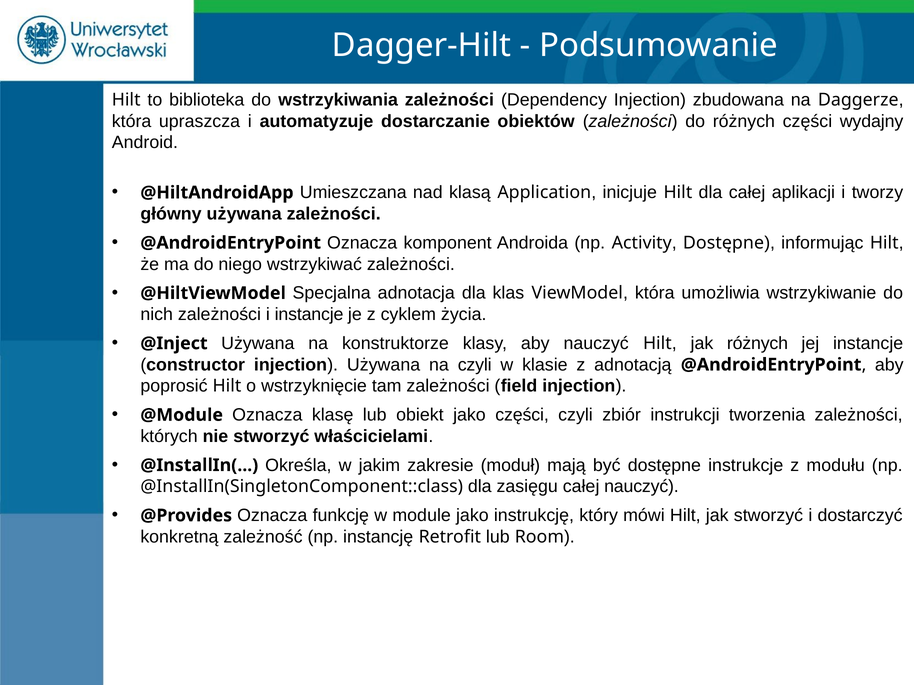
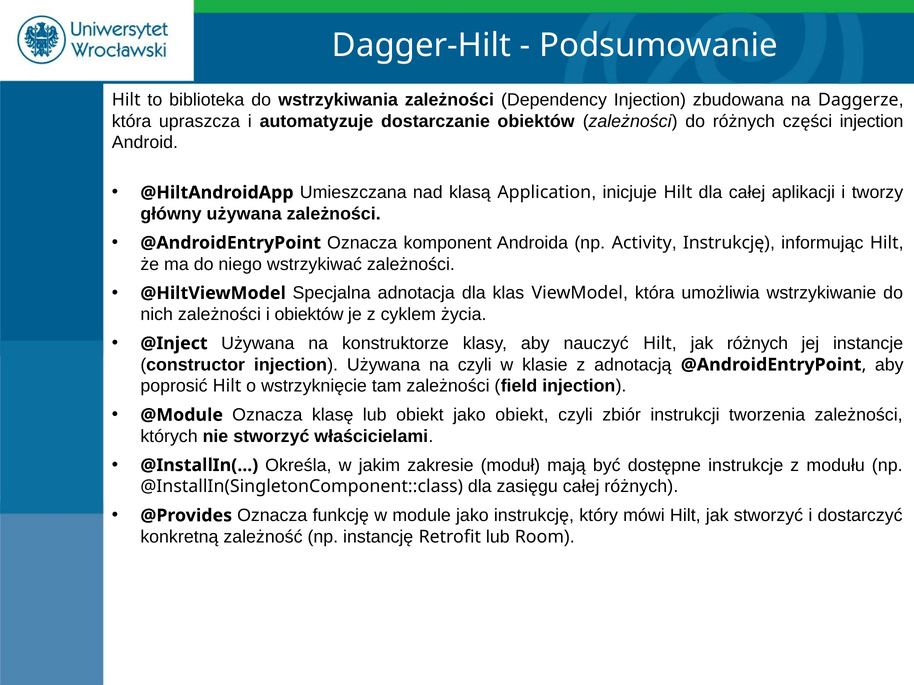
części wydajny: wydajny -> injection (872, 121)
Dostępne: Dostępne -> Instrukcję (724, 243)
i instancje: instancje -> obiektów (309, 315)
jako części: części -> obiekt (522, 415)
całej nauczyć: nauczyć -> różnych (641, 487)
